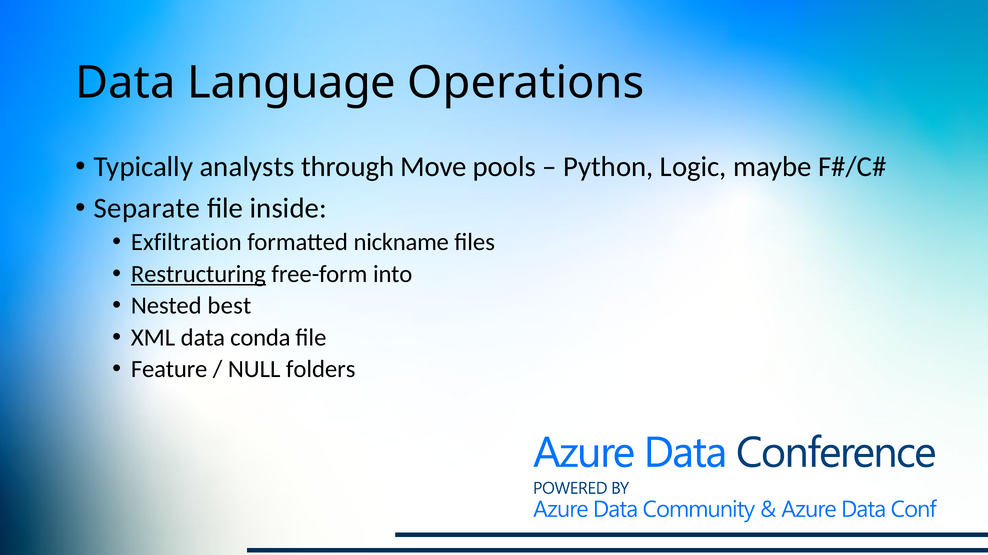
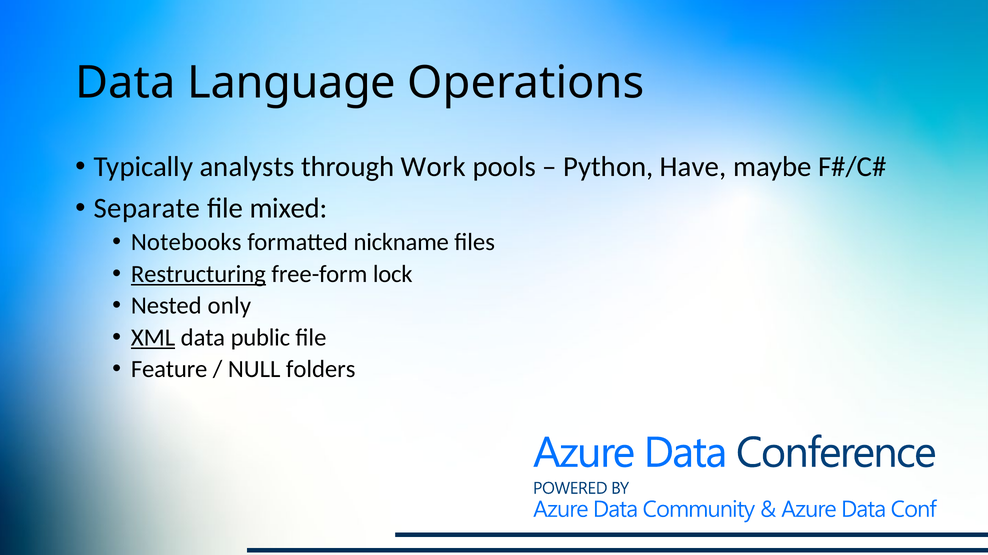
Move: Move -> Work (433, 167)
Logic: Logic -> Have (693, 167)
inside: inside -> mixed (289, 208)
Exfiltration: Exfiltration -> Notebooks (186, 243)
into: into -> lock (393, 274)
best: best -> only (229, 306)
XML underline: none -> present (153, 338)
conda: conda -> public (260, 338)
